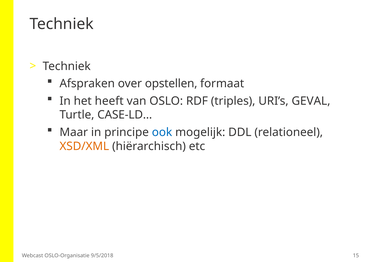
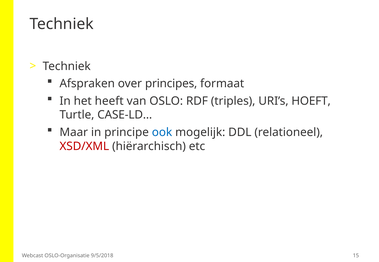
opstellen: opstellen -> principes (171, 84)
GEVAL: GEVAL -> HOEFT (311, 101)
XSD/XML colour: orange -> red (84, 146)
